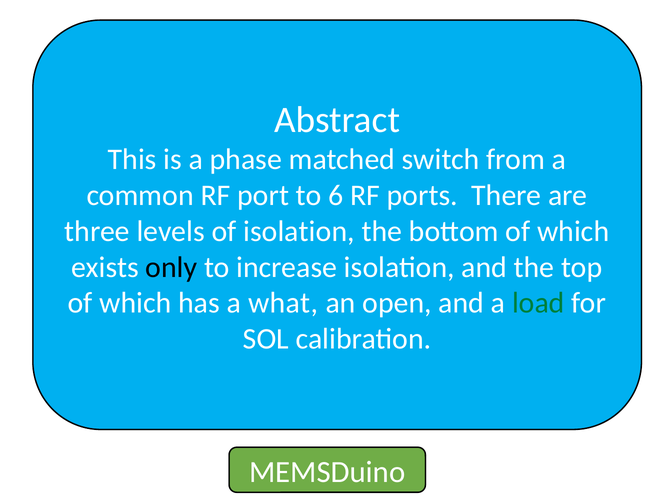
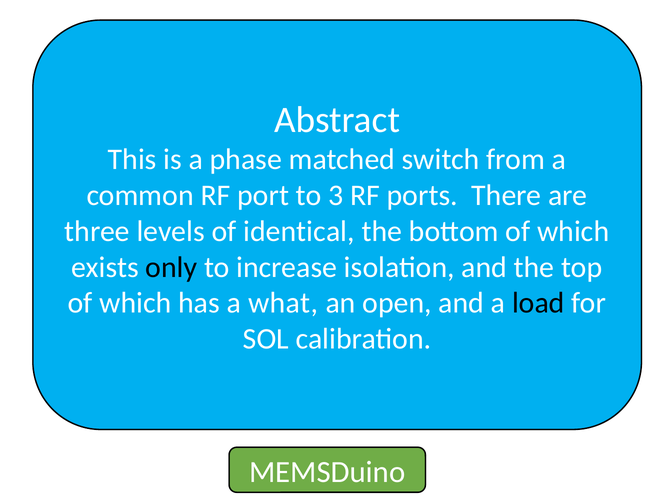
6: 6 -> 3 (336, 195)
of isolation: isolation -> identical (299, 231)
load colour: green -> black (538, 303)
